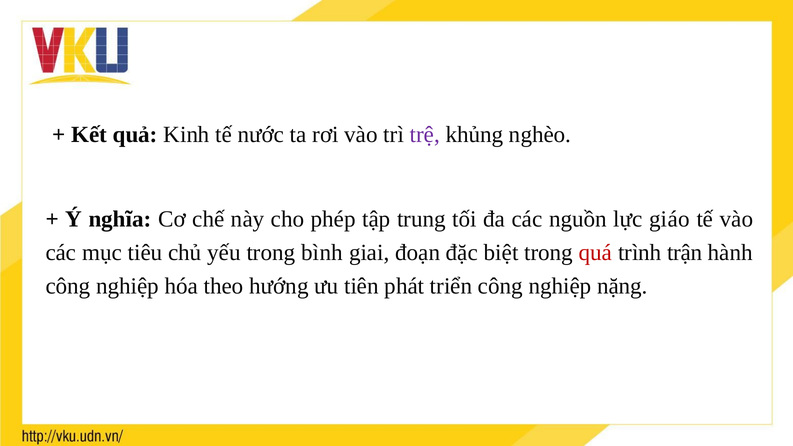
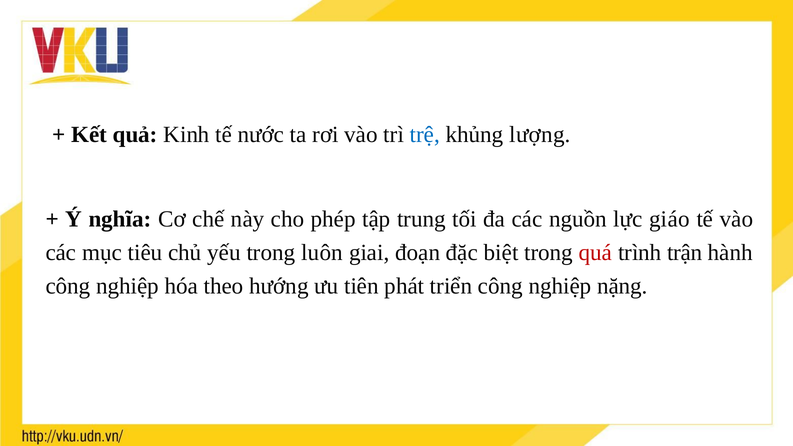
trệ colour: purple -> blue (425, 135)
nghèo: nghèo -> lượng (540, 135)
bình: bình -> luôn (322, 253)
